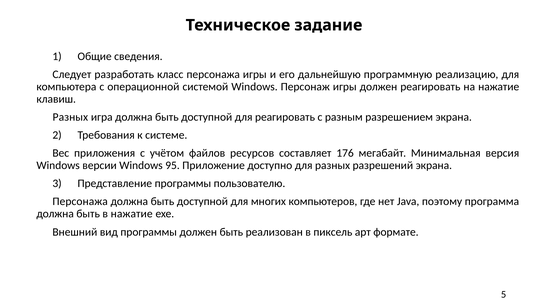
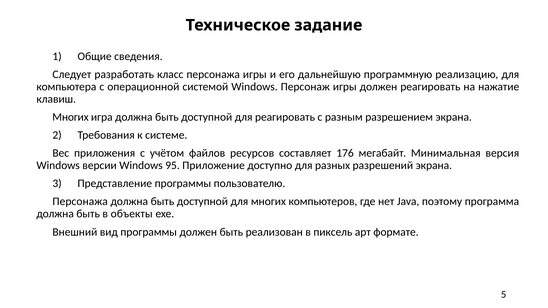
Разных: Разных -> Многих (70, 117)
в нажатие: нажатие -> объекты (132, 214)
